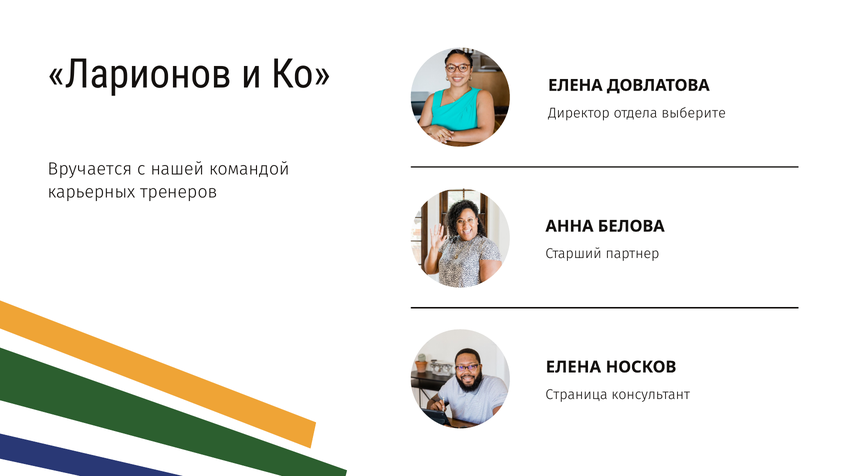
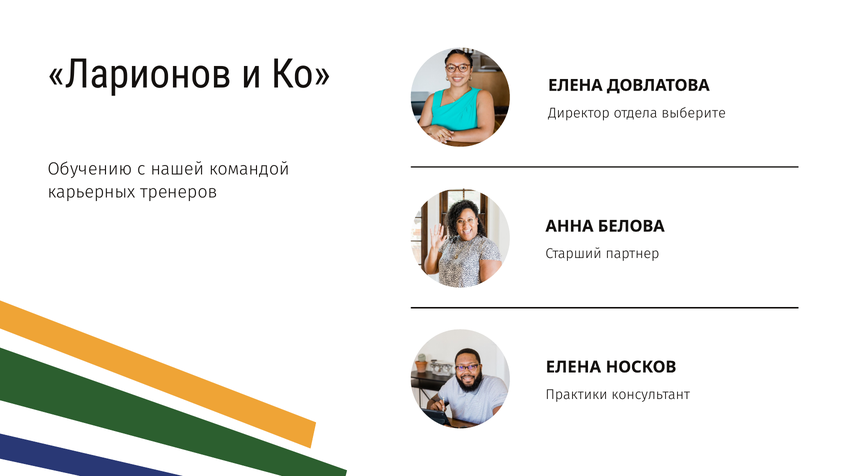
Вручается: Вручается -> Обучению (90, 169)
Страница: Страница -> Практики (577, 394)
